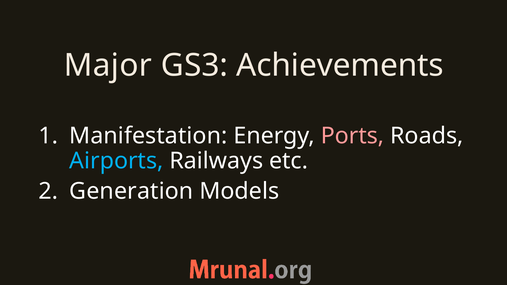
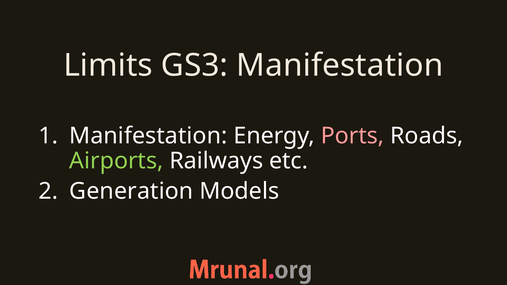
Major: Major -> Limits (108, 65)
GS3 Achievements: Achievements -> Manifestation (340, 65)
Airports colour: light blue -> light green (116, 161)
